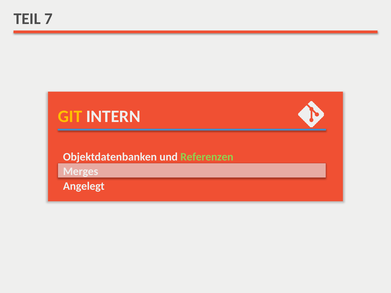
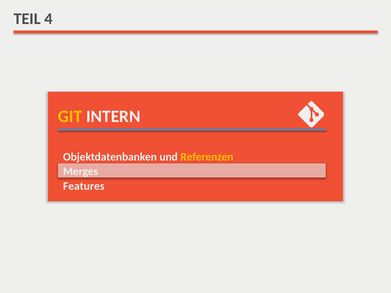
7: 7 -> 4 (48, 19)
Referenzen colour: light green -> yellow (207, 157)
Angelegt: Angelegt -> Features (84, 186)
